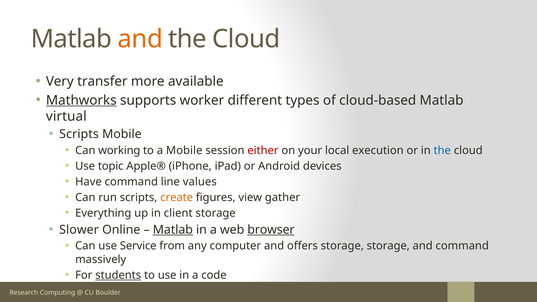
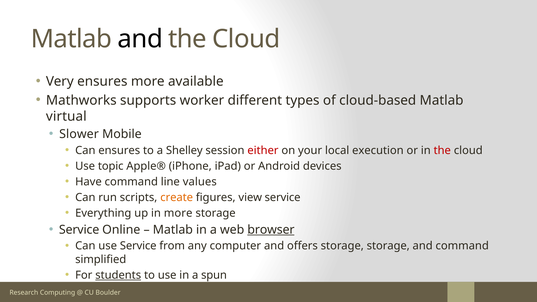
and colour: orange -> black (140, 39)
Very transfer: transfer -> ensures (102, 81)
Mathworks underline: present -> none (81, 100)
Scripts: Scripts -> Slower (79, 134)
Can working: working -> ensures (119, 150)
a Mobile: Mobile -> Shelley (184, 150)
the colour: blue -> red (442, 150)
view gather: gather -> service (283, 197)
in client: client -> more (178, 213)
Slower: Slower -> Service (79, 230)
Matlab underline: present -> none (173, 230)
massively: massively -> simplified (101, 259)
code: code -> spun (214, 275)
